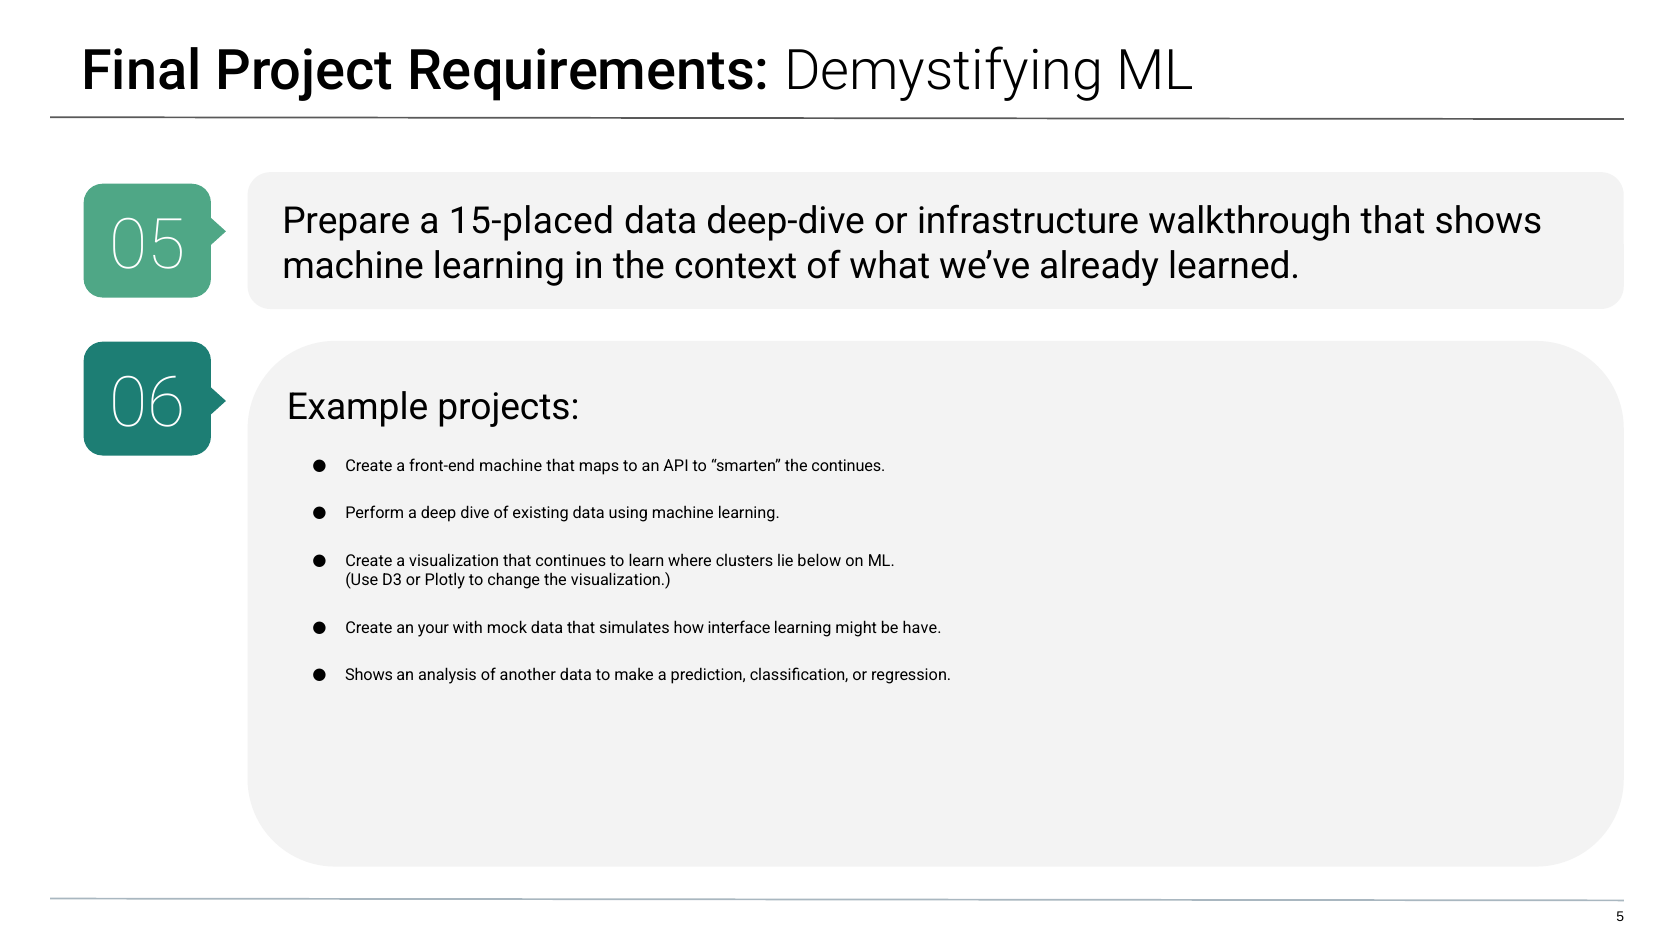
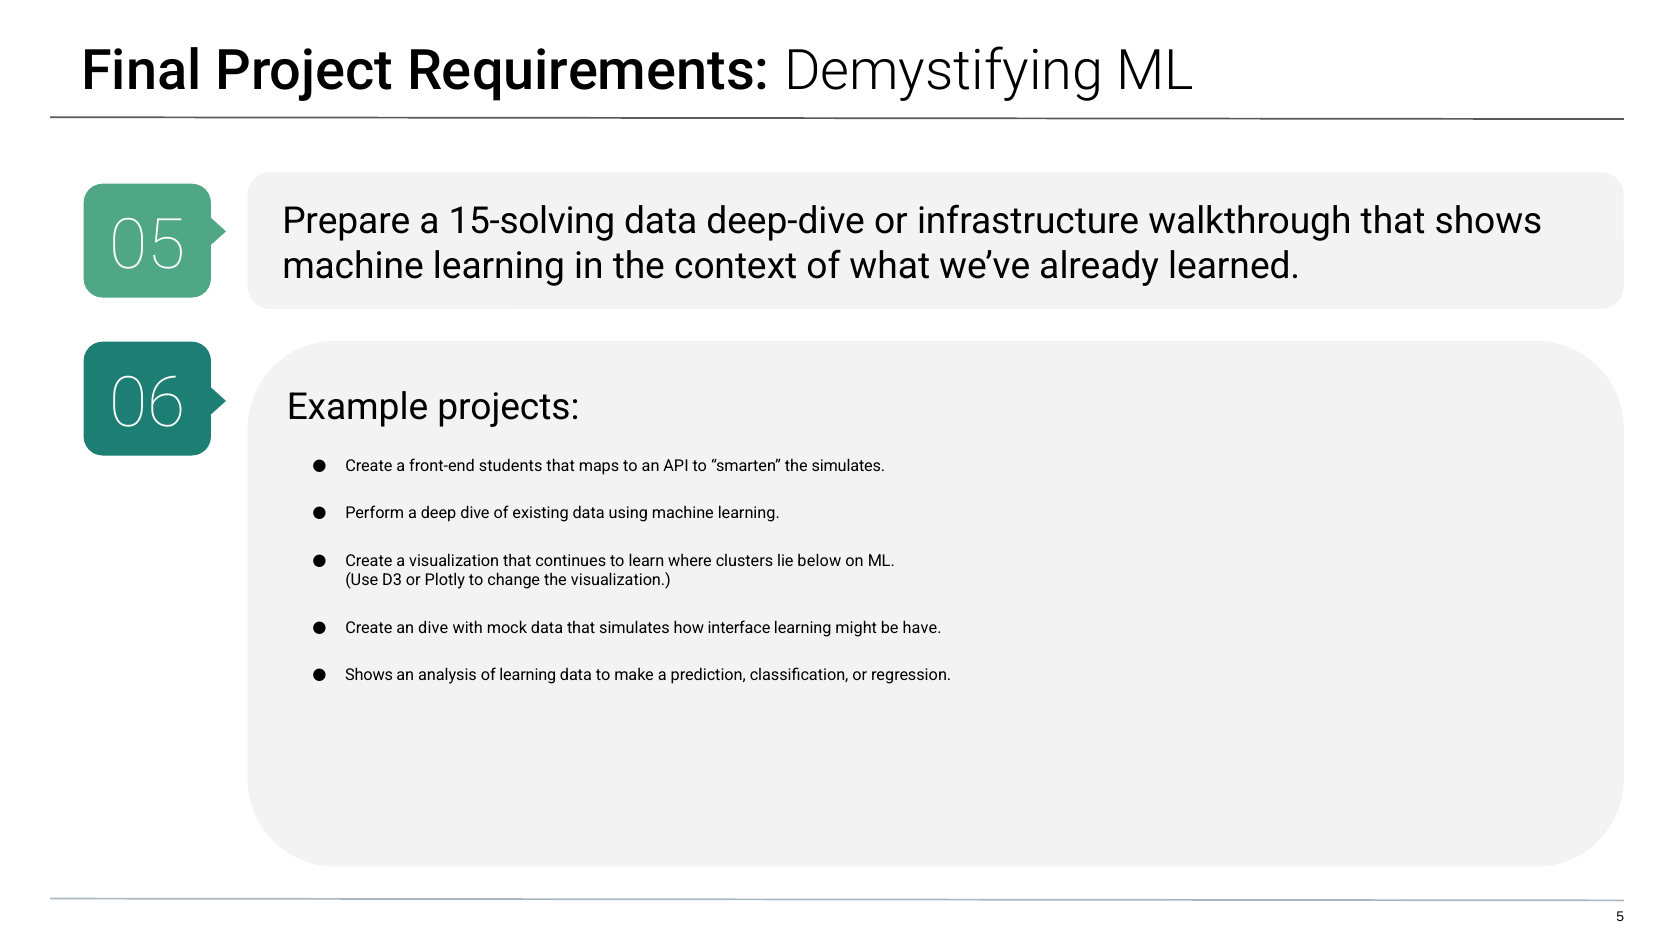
15-placed: 15-placed -> 15-solving (532, 221)
front-end machine: machine -> students (511, 466)
the continues: continues -> simulates (848, 466)
an your: your -> dive (433, 628)
of another: another -> learning (528, 675)
